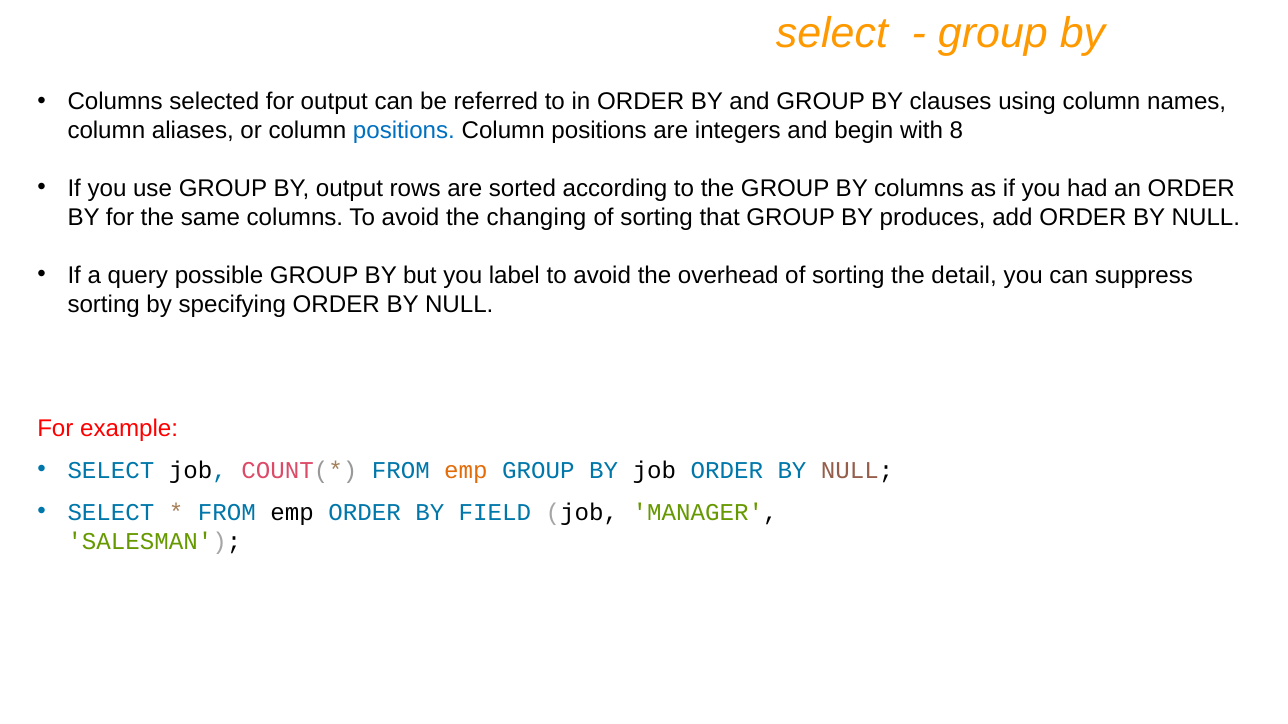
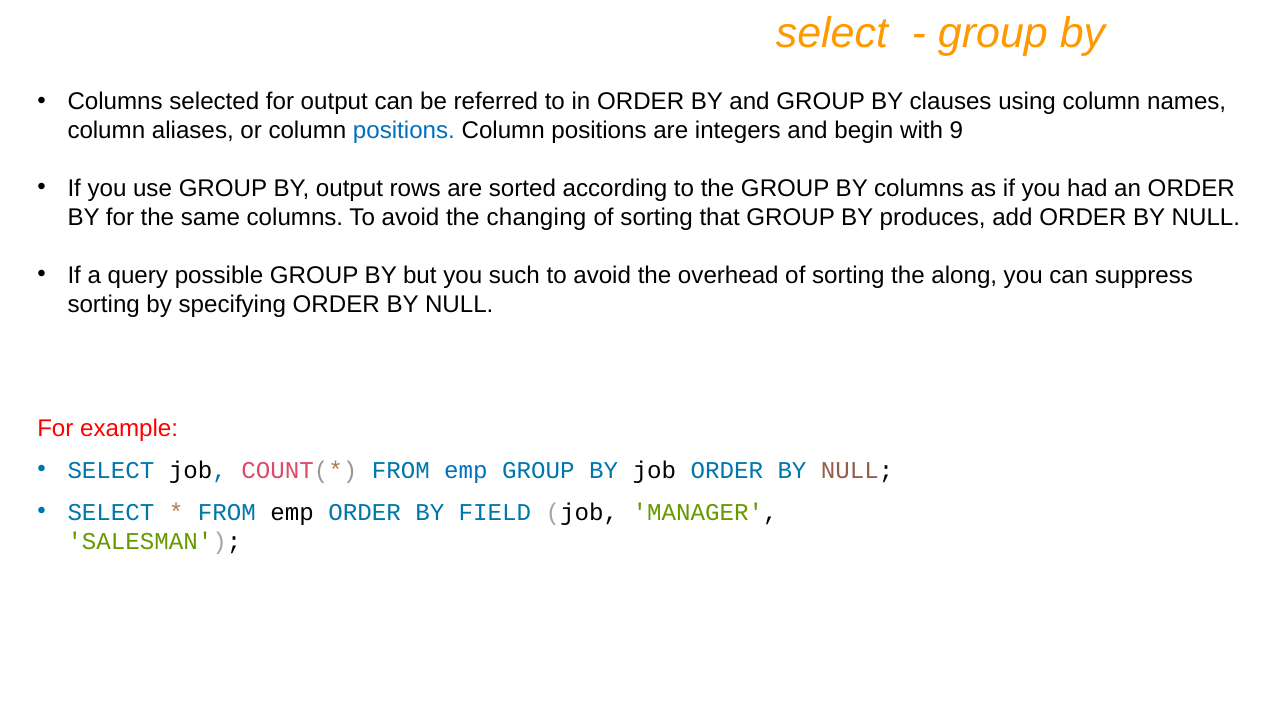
8: 8 -> 9 (956, 130)
label: label -> such (514, 275)
detail: detail -> along (964, 275)
emp colour: orange -> blue (466, 471)
